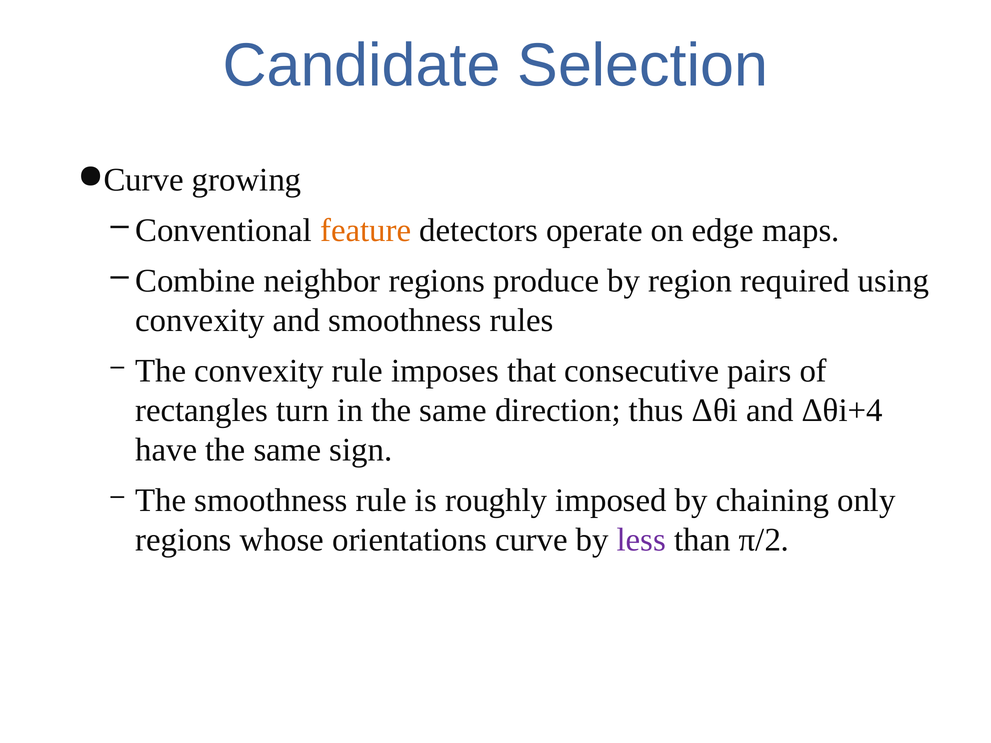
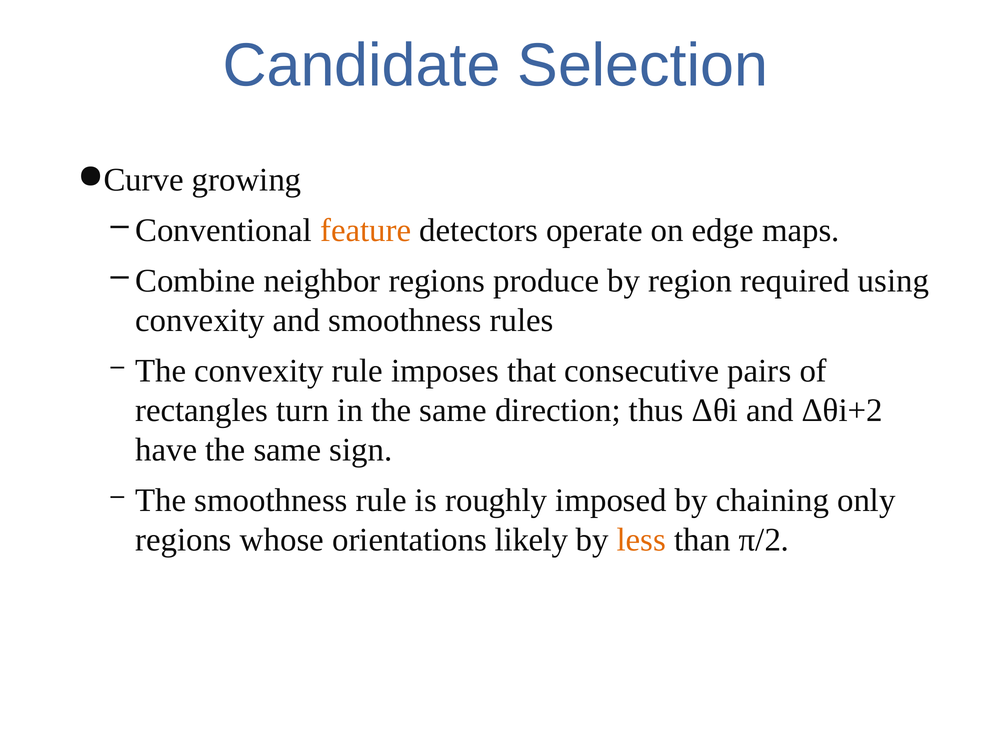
Δθi+4: Δθi+4 -> Δθi+2 (842, 410)
orientations curve: curve -> likely (532, 540)
less colour: purple -> orange (641, 540)
